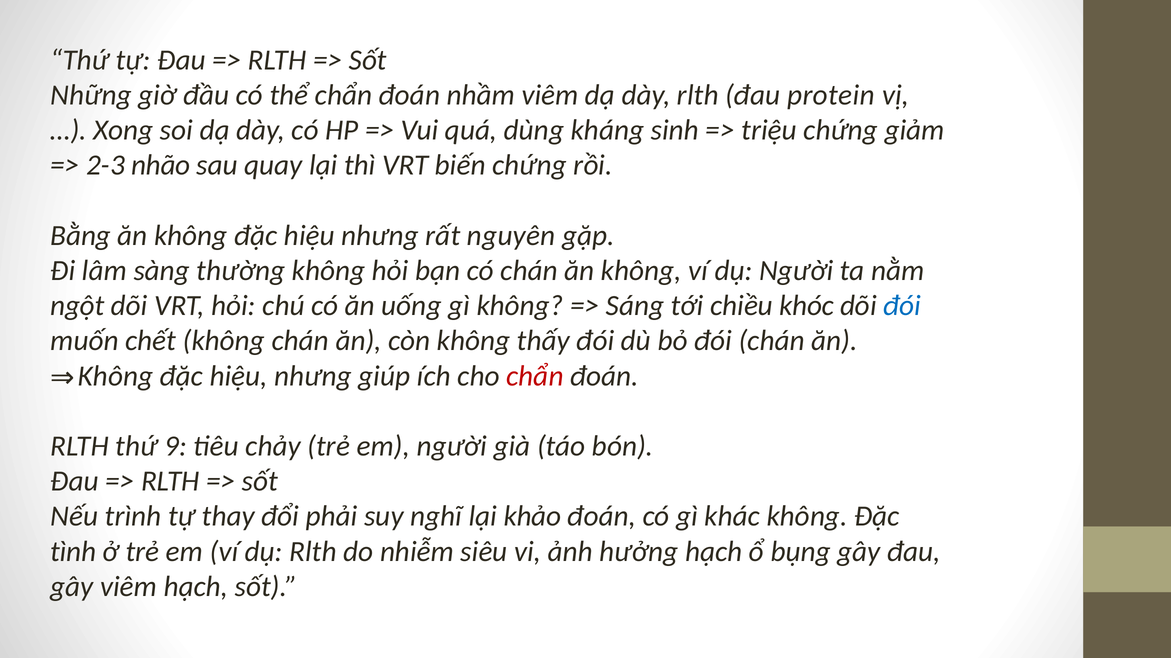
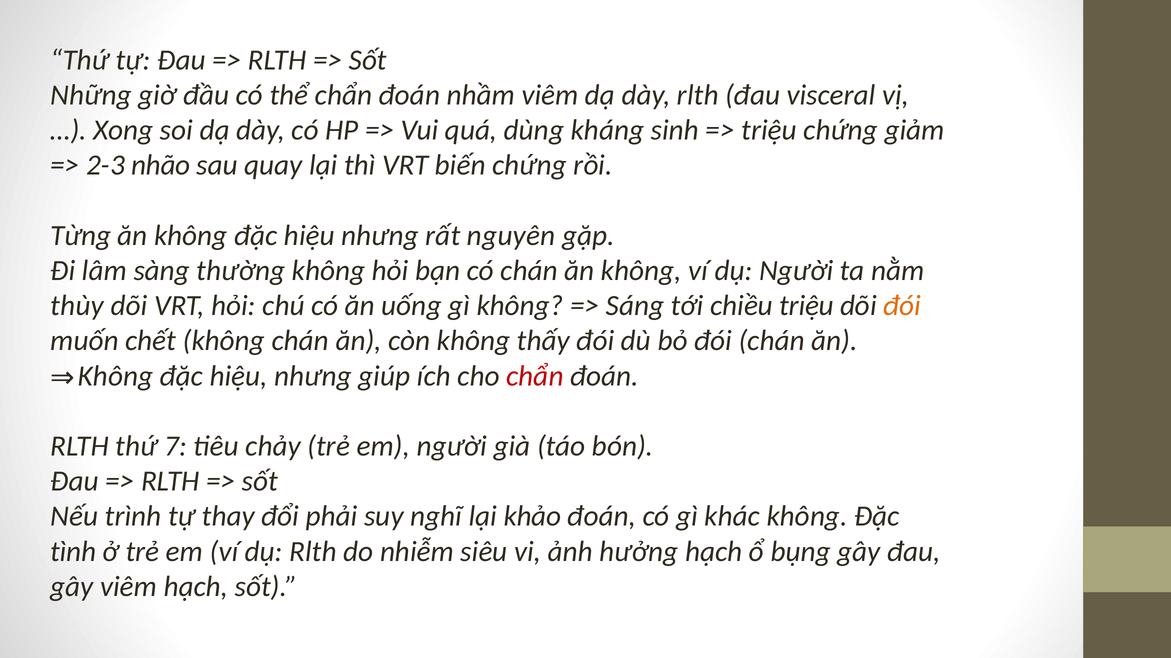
protein: protein -> visceral (831, 95)
Bằng: Bằng -> Từng (81, 236)
ngột: ngột -> thùy (77, 306)
chiều khóc: khóc -> triệu (807, 306)
đói colour: blue -> orange (902, 306)
9: 9 -> 7 (176, 447)
